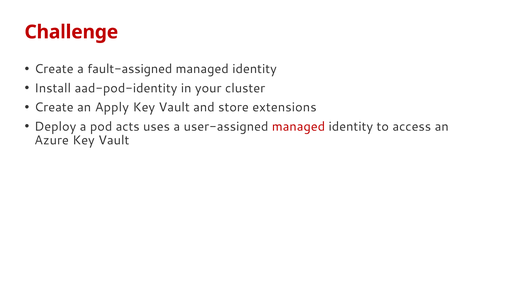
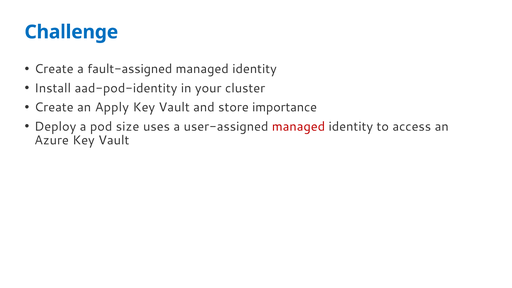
Challenge colour: red -> blue (71, 32)
extensions: extensions -> importance (285, 107)
acts: acts -> size (128, 126)
